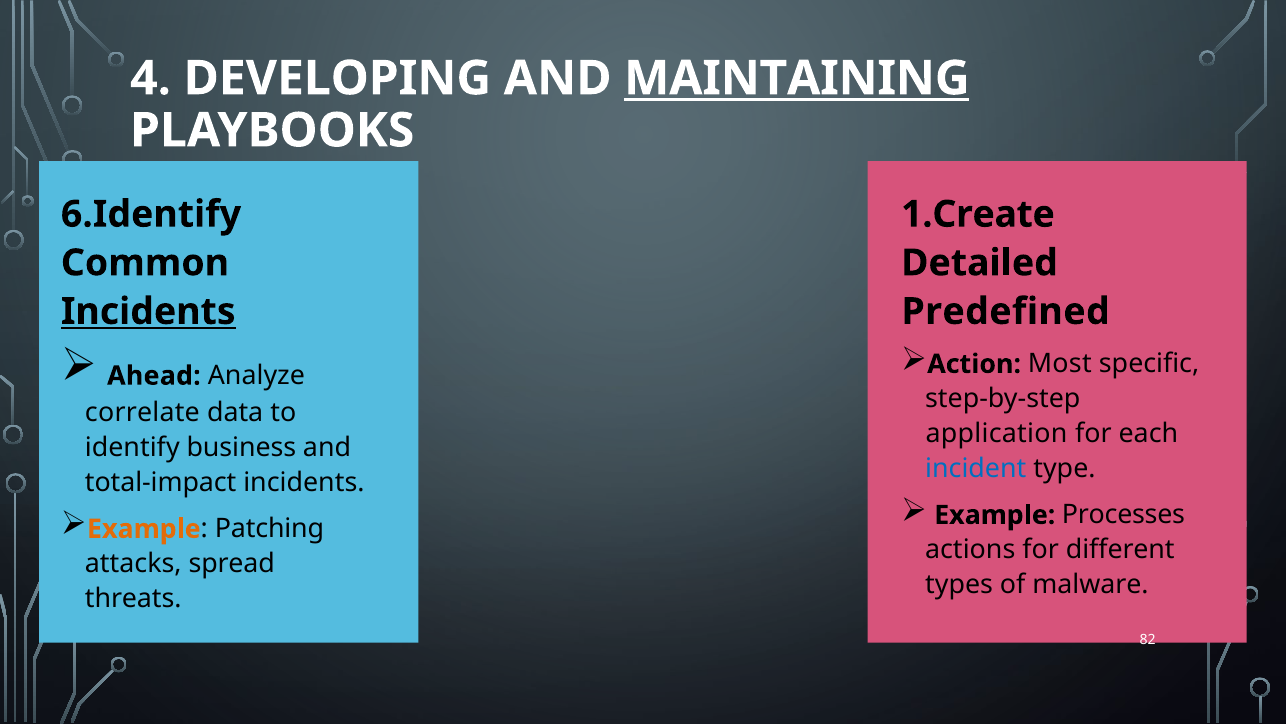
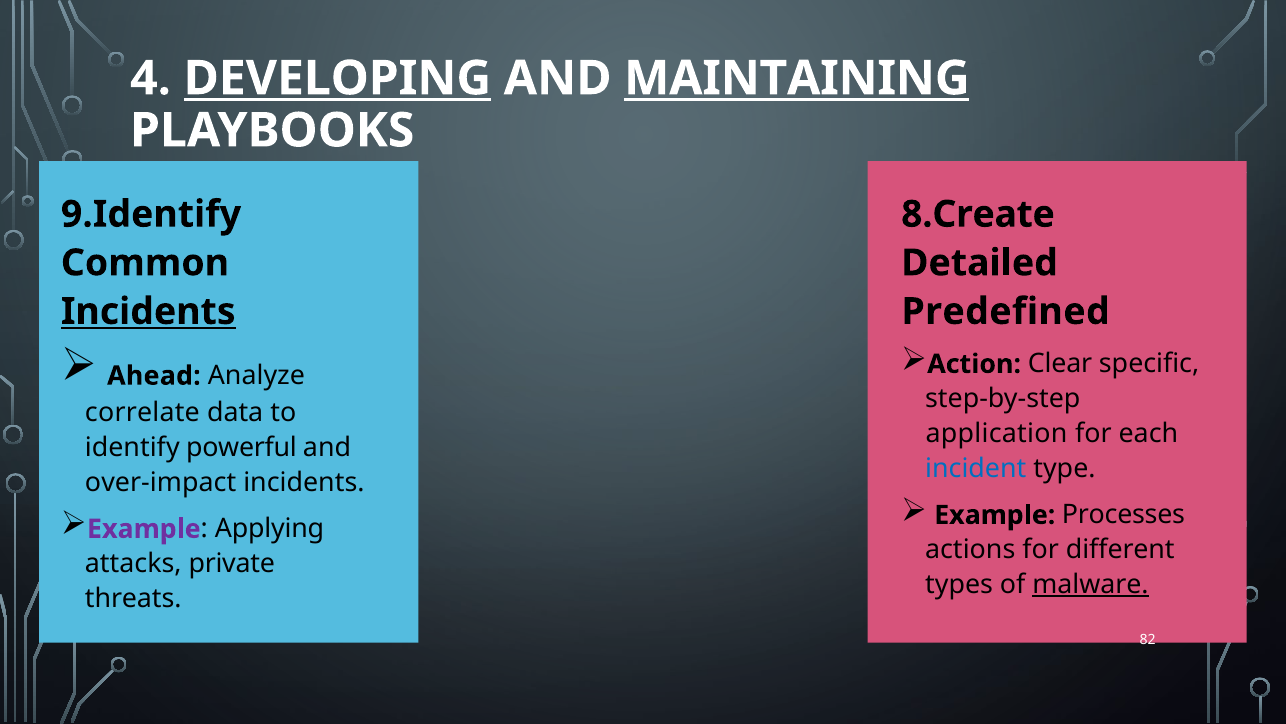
DEVELOPING underline: none -> present (337, 78)
6.Identify: 6.Identify -> 9.Identify (151, 214)
1.Create: 1.Create -> 8.Create (978, 214)
Most: Most -> Clear (1060, 364)
business: business -> powerful (241, 447)
total-impact: total-impact -> over-impact (161, 482)
Example colour: orange -> purple (144, 529)
Patching: Patching -> Applying (269, 529)
spread: spread -> private (232, 563)
malware underline: none -> present (1091, 584)
